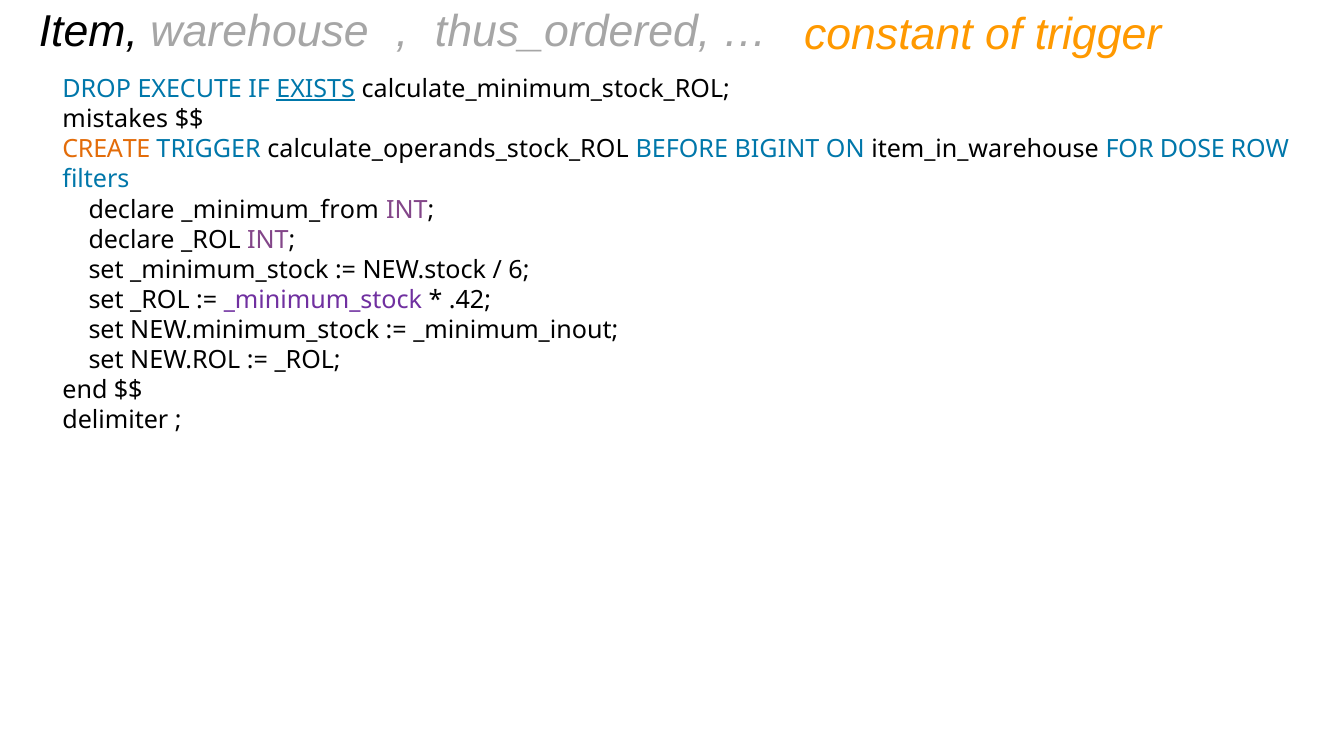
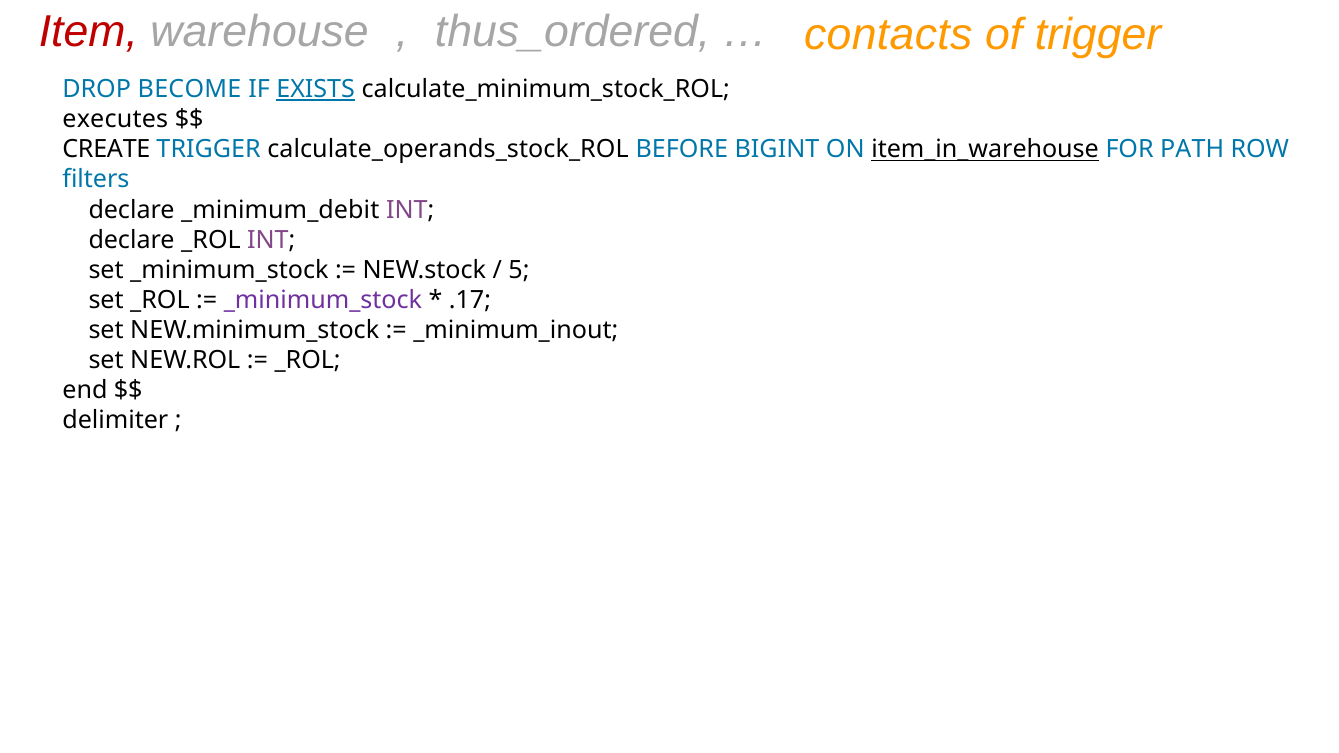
Item colour: black -> red (88, 32)
constant: constant -> contacts (888, 35)
EXECUTE: EXECUTE -> BECOME (190, 89)
mistakes: mistakes -> executes (115, 119)
CREATE colour: orange -> black (106, 150)
item_in_warehouse underline: none -> present (985, 150)
DOSE: DOSE -> PATH (1192, 150)
_minimum_from: _minimum_from -> _minimum_debit (280, 210)
6: 6 -> 5 (519, 270)
.42: .42 -> .17 (470, 300)
